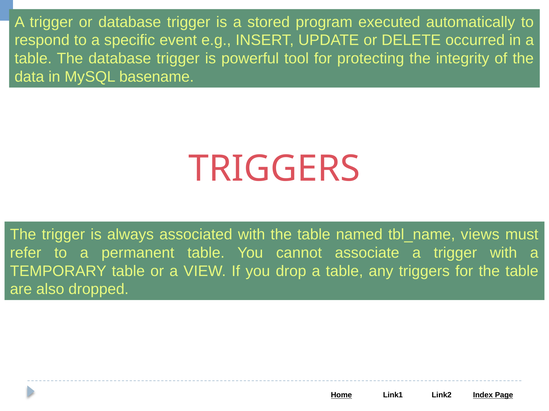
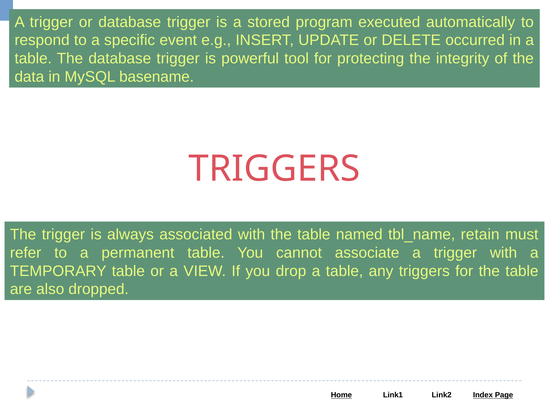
views: views -> retain (480, 235)
